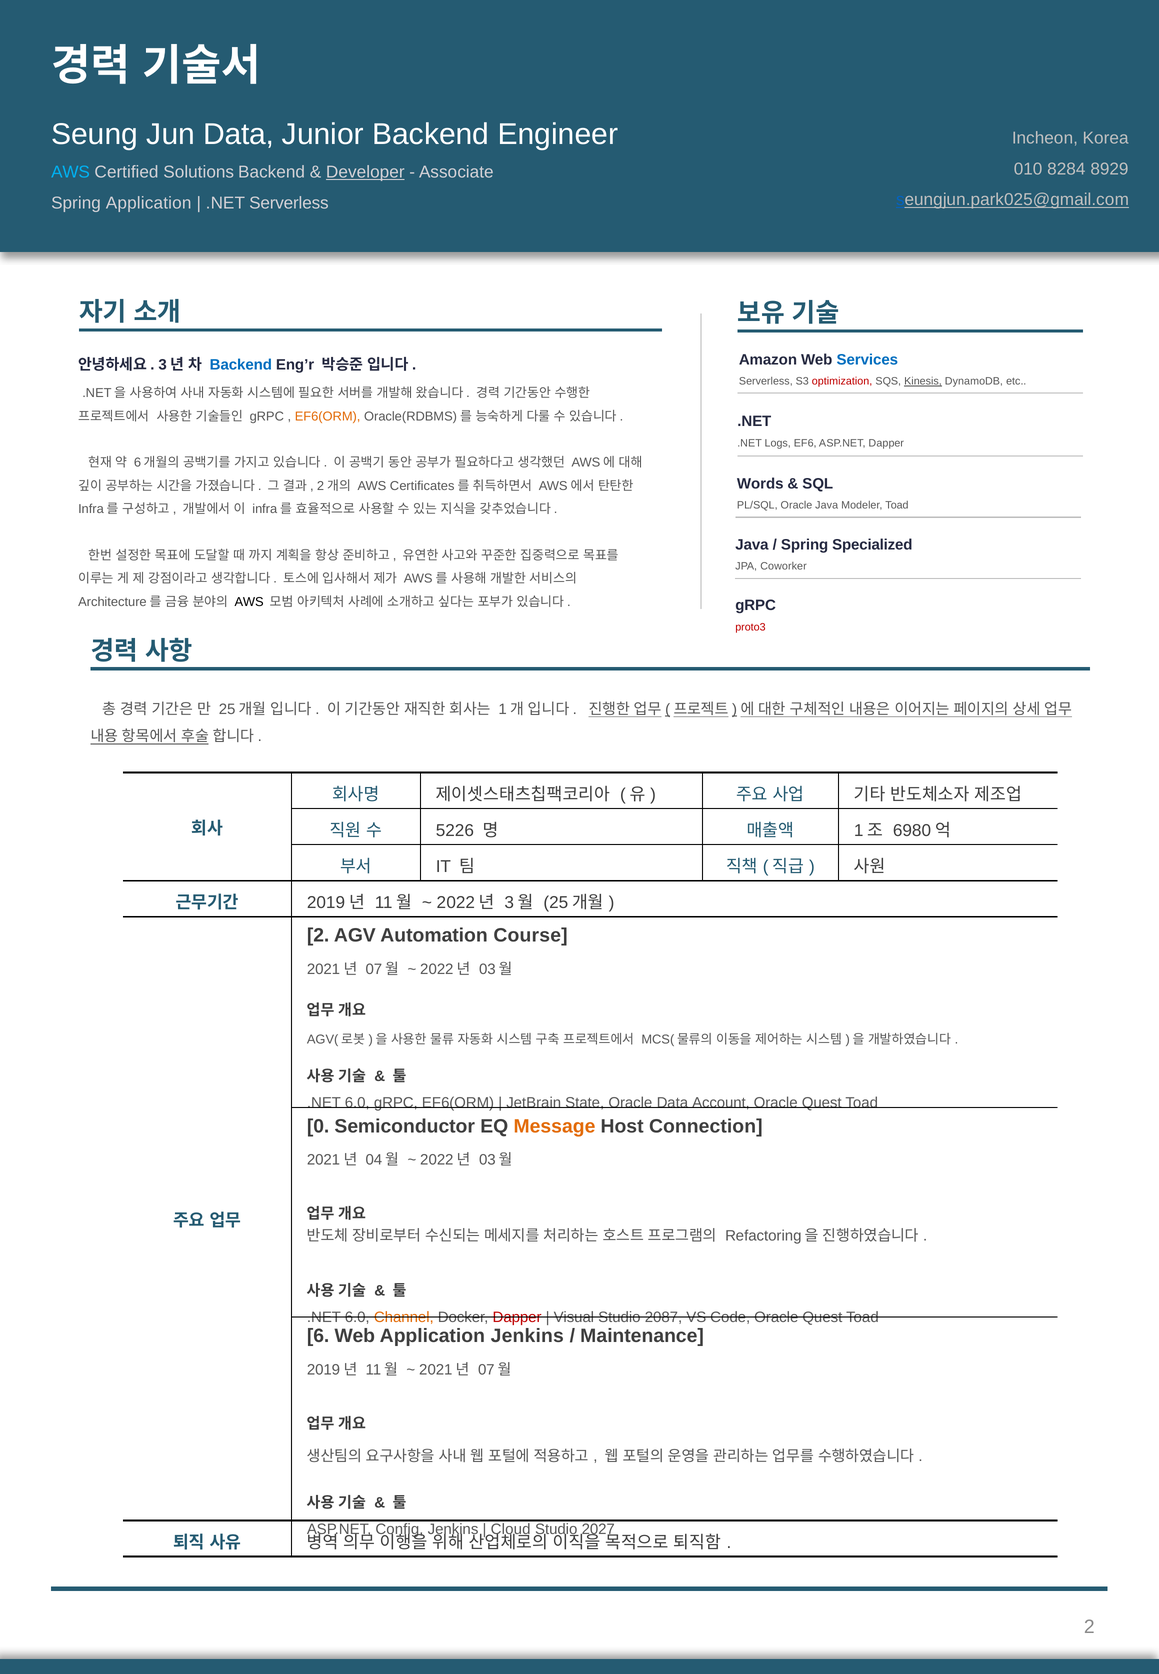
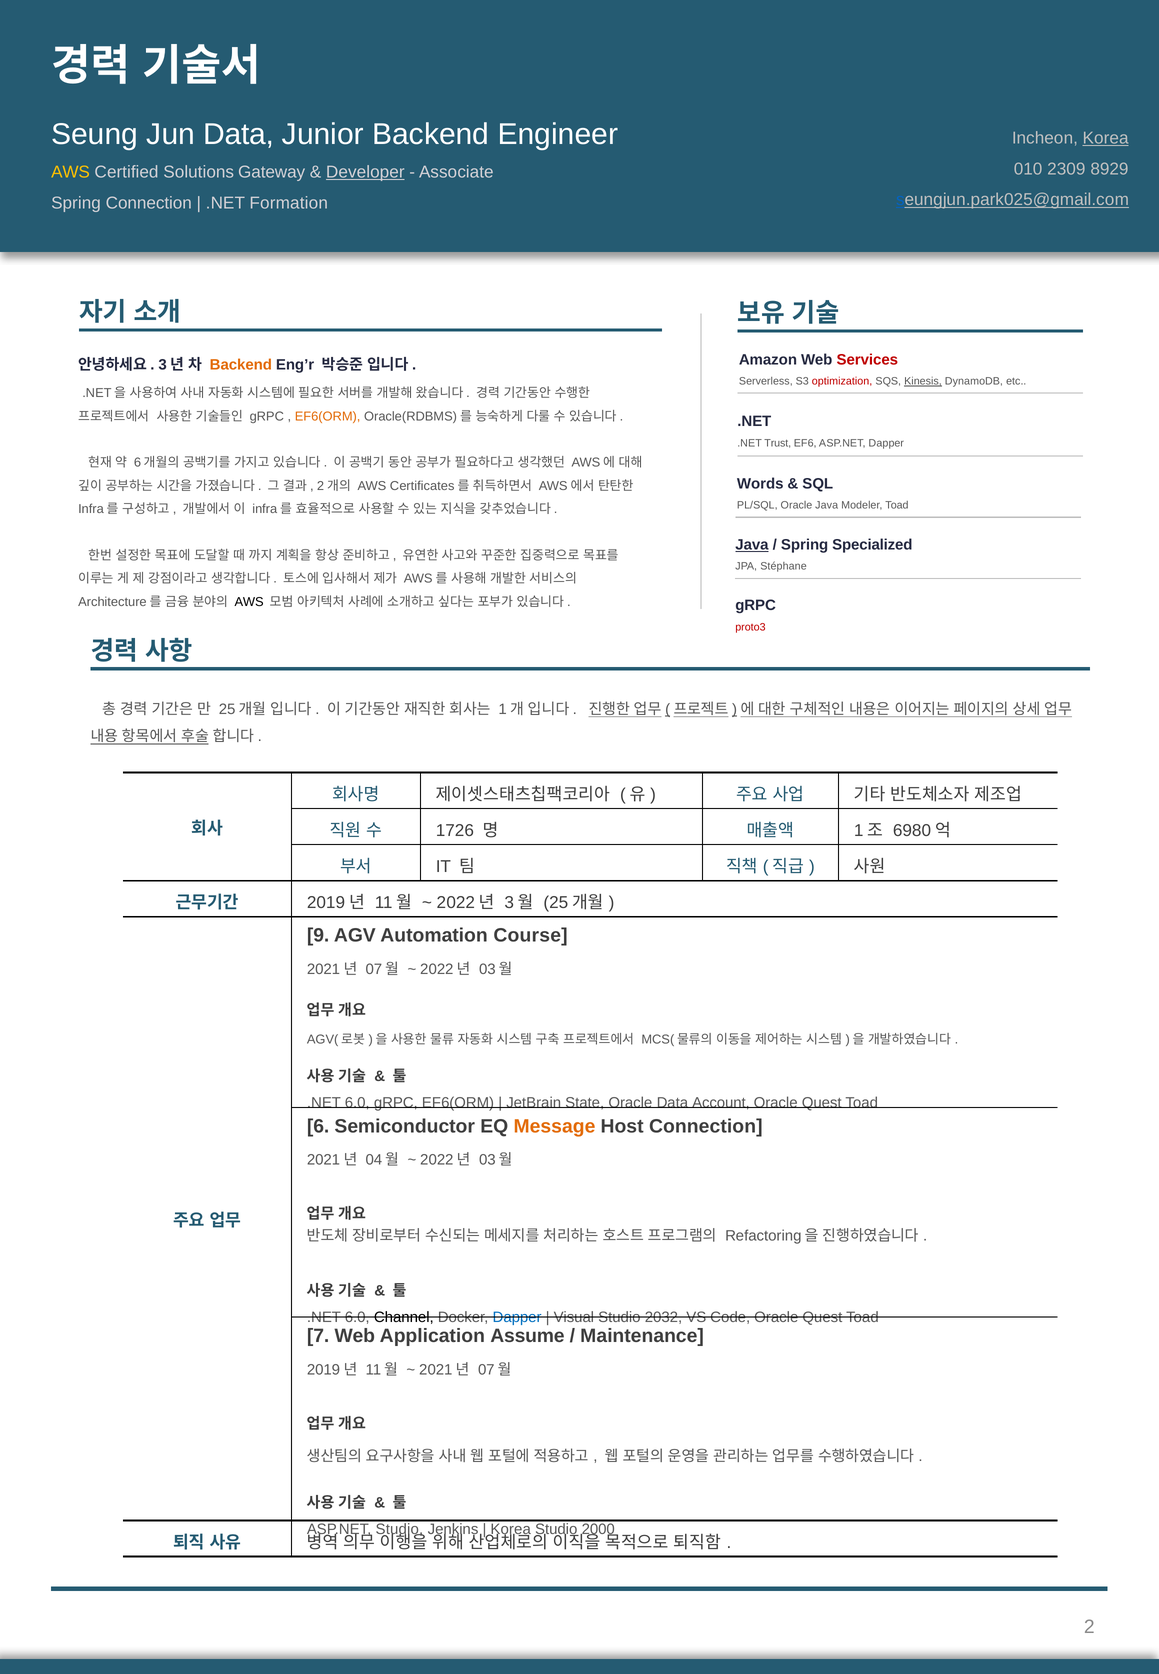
Korea underline: none -> present (1106, 138)
8284: 8284 -> 2309 (1066, 169)
AWS colour: light blue -> yellow (71, 172)
Solutions Backend: Backend -> Gateway (272, 172)
Spring Application: Application -> Connection (149, 203)
.NET Serverless: Serverless -> Formation (289, 203)
Services colour: blue -> red (867, 360)
Backend colour: blue -> orange (241, 365)
Logs: Logs -> Trust (778, 443)
Java underline: none -> present (752, 545)
Coworker: Coworker -> Stéphane (783, 566)
5226: 5226 -> 1726 (455, 831)
2: 2 -> 9 (318, 936)
0: 0 -> 6 (318, 1126)
Channel colour: orange -> black (404, 1317)
Dapper colour: red -> blue (517, 1317)
2087: 2087 -> 2032 (664, 1317)
6: 6 -> 7 (318, 1336)
Application Jenkins: Jenkins -> Assume (527, 1336)
ASP.NET Config: Config -> Studio (399, 1529)
Cloud: Cloud -> Korea (511, 1529)
2027: 2027 -> 2000 (598, 1529)
